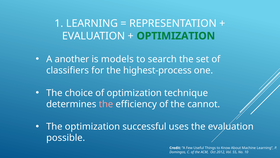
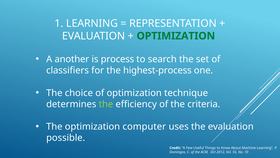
models: models -> process (117, 59)
the colour: pink -> light green (106, 104)
cannot: cannot -> criteria (204, 104)
successful: successful -> computer (144, 126)
